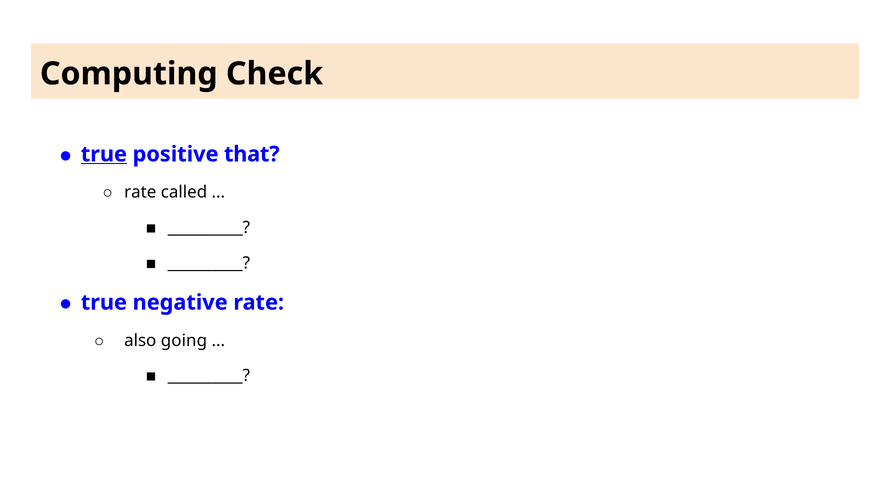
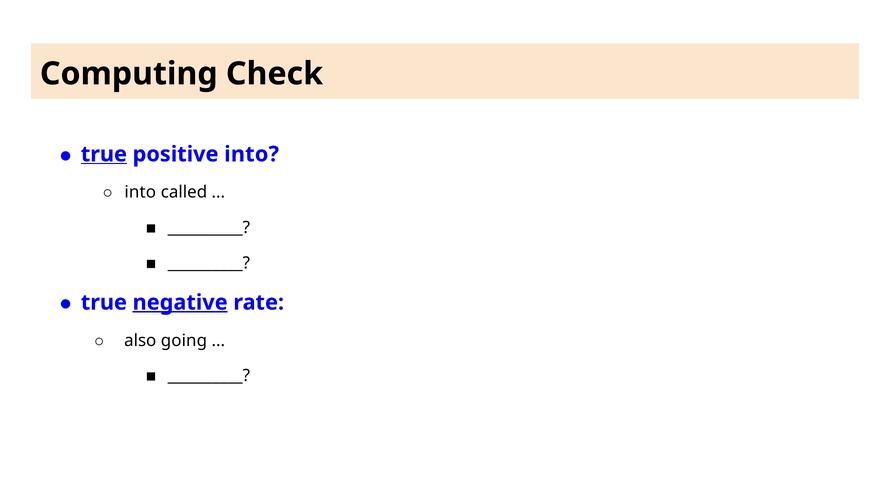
positive that: that -> into (252, 154)
rate: rate -> into (140, 192)
negative underline: none -> present (180, 302)
